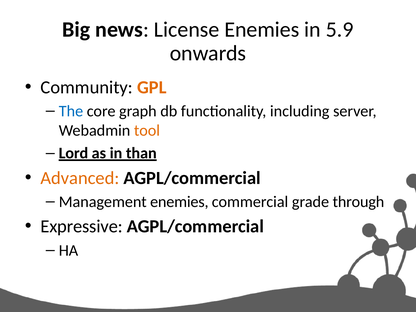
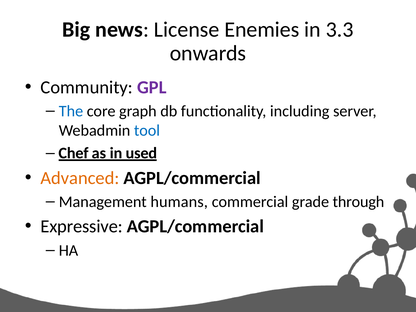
5.9: 5.9 -> 3.3 (340, 29)
GPL colour: orange -> purple (152, 87)
tool colour: orange -> blue (147, 131)
Lord: Lord -> Chef (73, 153)
than: than -> used (141, 153)
Management enemies: enemies -> humans (179, 202)
